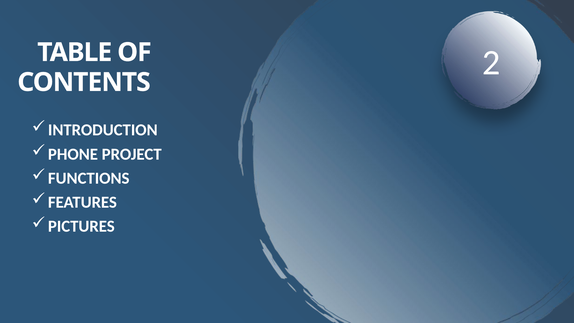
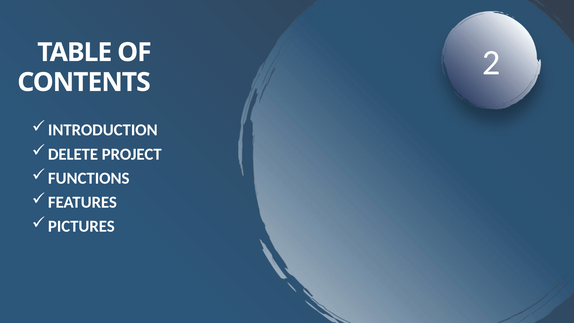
PHONE: PHONE -> DELETE (73, 154)
